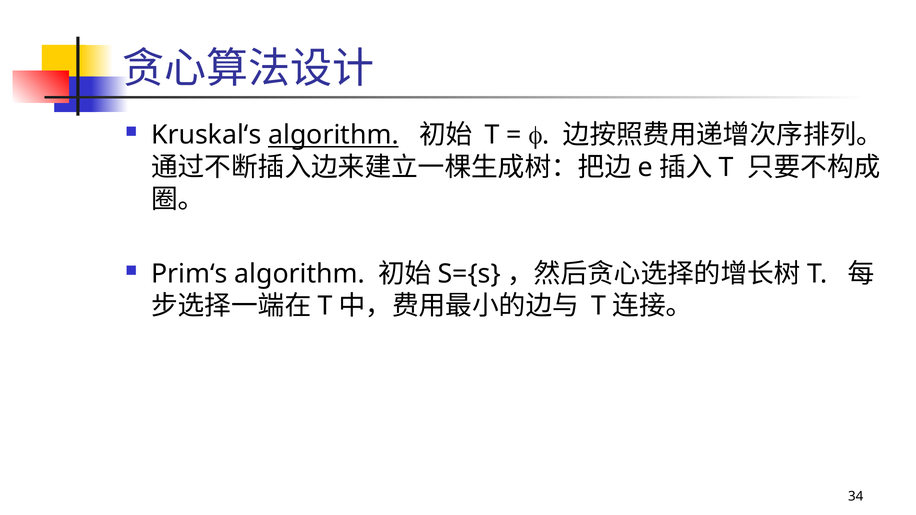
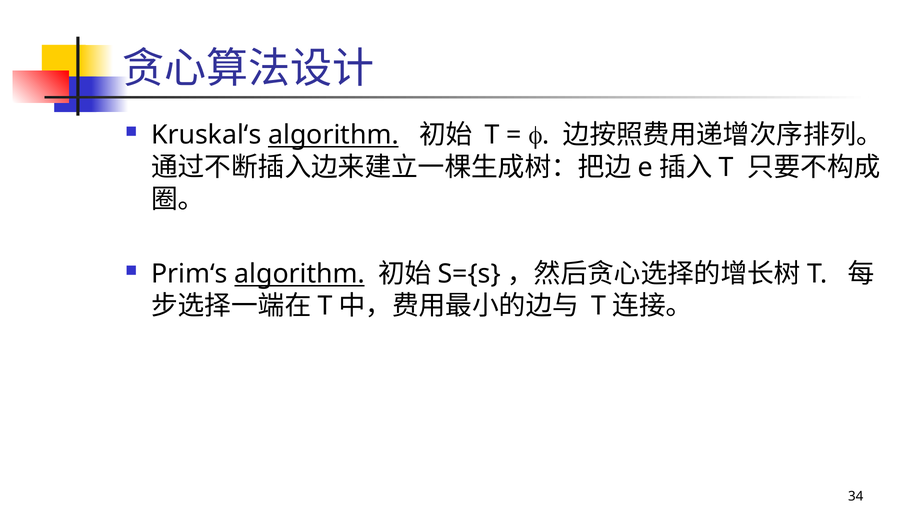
algorithm underline: none -> present (300, 274)
